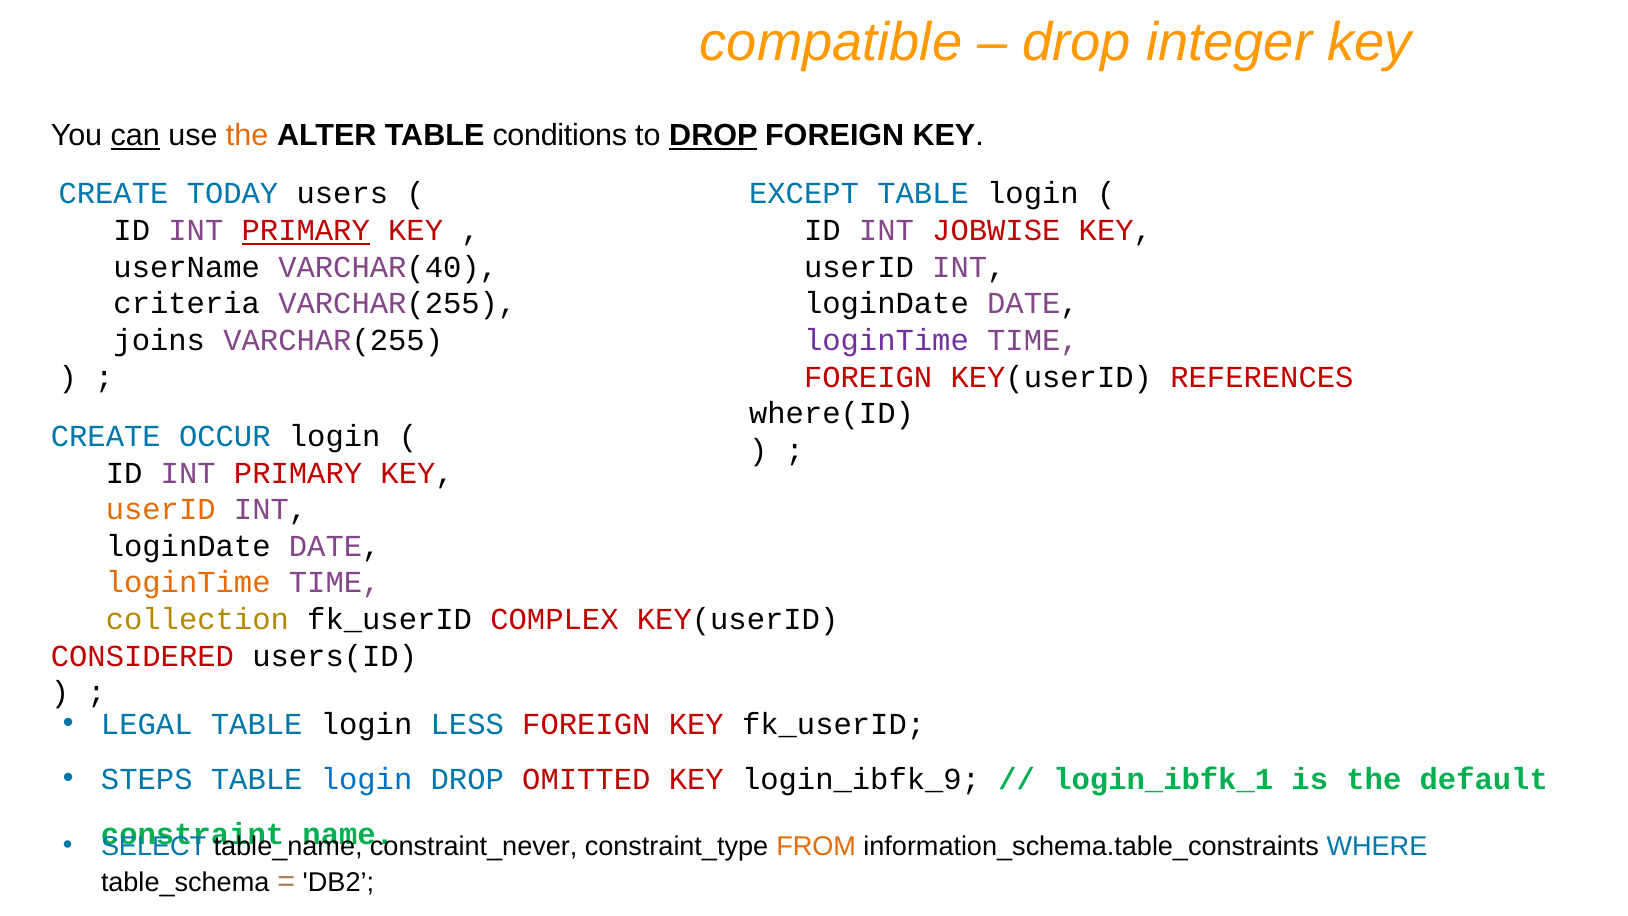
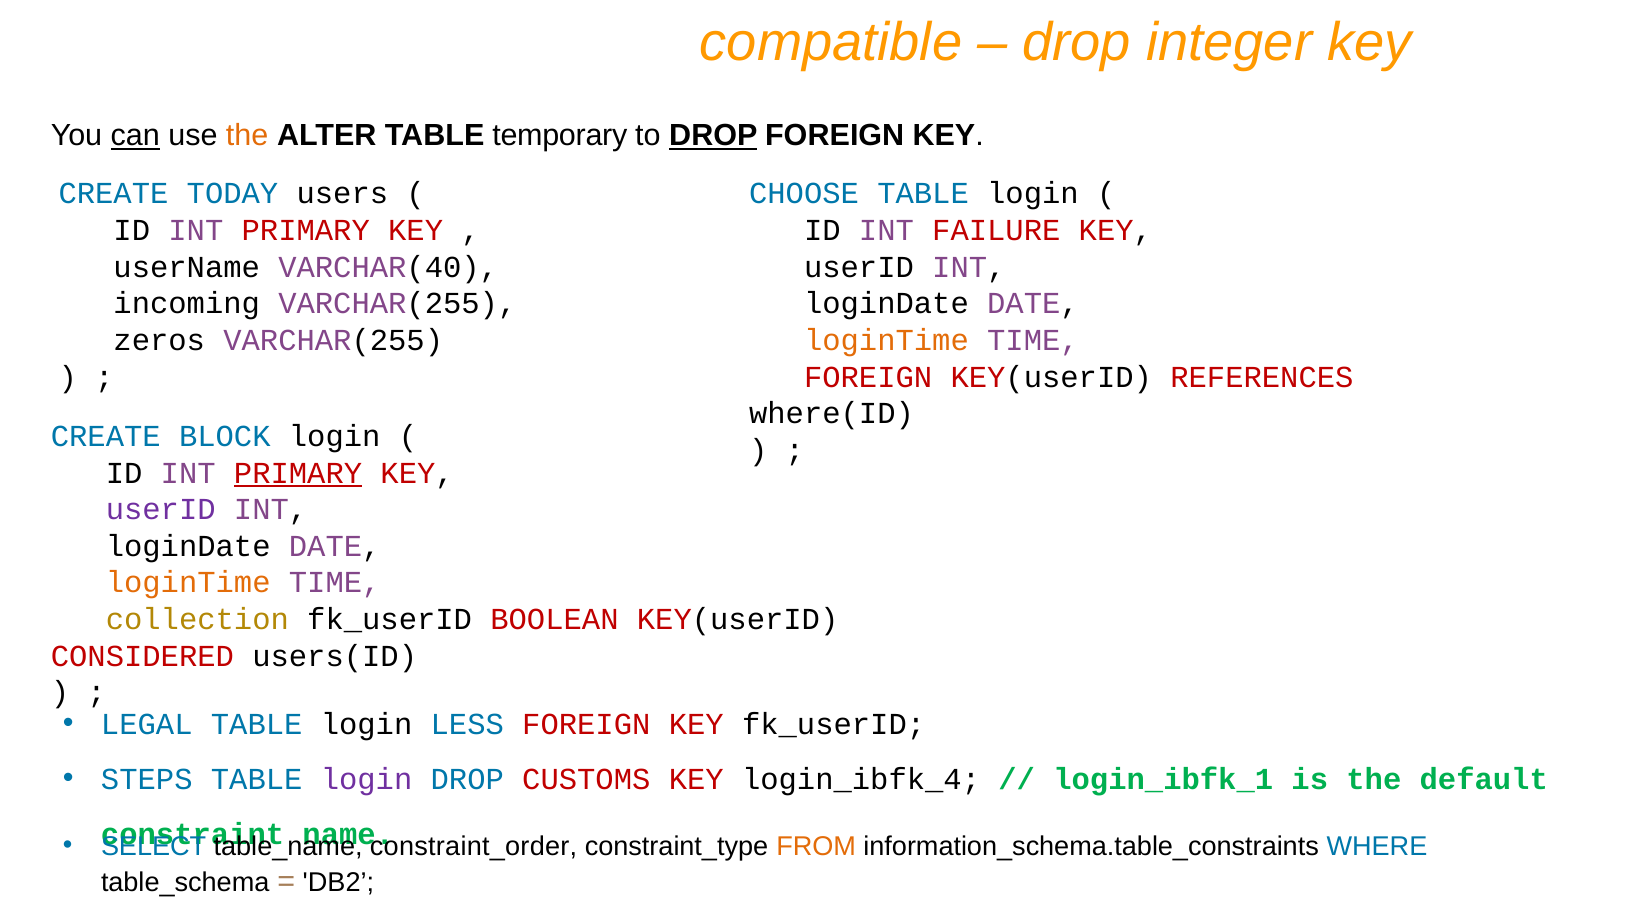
conditions: conditions -> temporary (560, 136)
EXCEPT: EXCEPT -> CHOOSE (804, 194)
PRIMARY underline: present -> none (306, 230)
JOBWISE: JOBWISE -> FAILURE (996, 230)
criteria: criteria -> incoming (187, 304)
joins: joins -> zeros (159, 340)
loginTime colour: purple -> orange (886, 340)
OCCUR: OCCUR -> BLOCK (225, 436)
PRIMARY underline: none -> present (298, 473)
userID colour: orange -> purple (161, 509)
COMPLEX: COMPLEX -> BOOLEAN (554, 619)
login colour: blue -> purple (367, 779)
OMITTED: OMITTED -> CUSTOMS (586, 779)
login_ibfk_9: login_ibfk_9 -> login_ibfk_4 (861, 779)
constraint_never: constraint_never -> constraint_order (474, 846)
